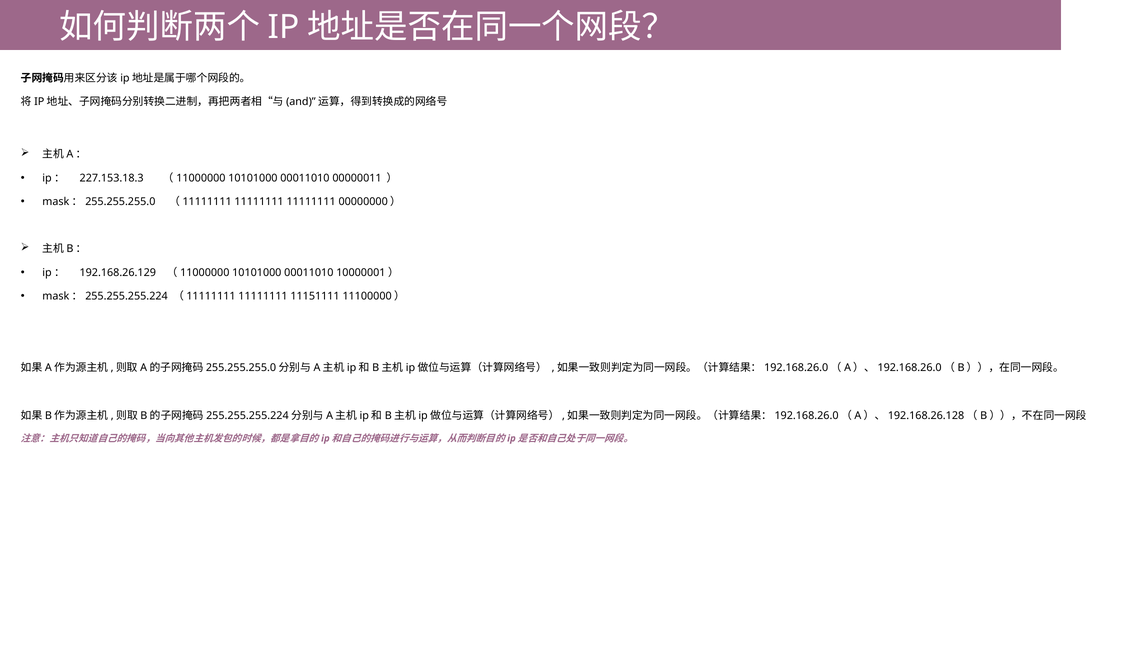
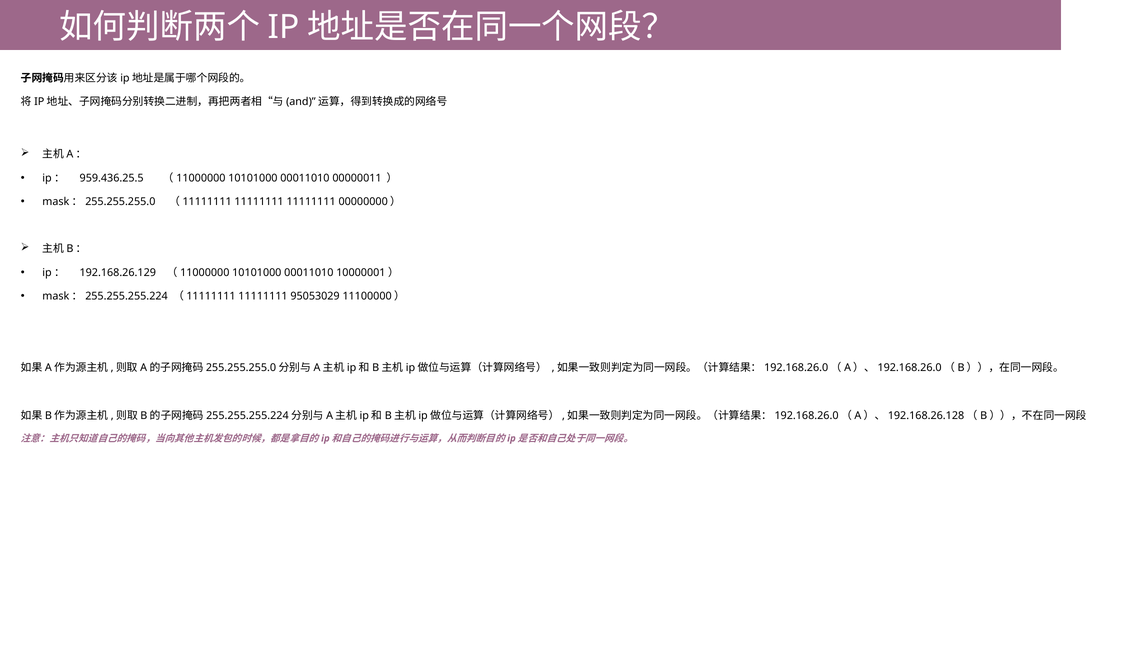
227.153.18.3: 227.153.18.3 -> 959.436.25.5 (112, 178)
11151111: 11151111 -> 95053029 (315, 296)
